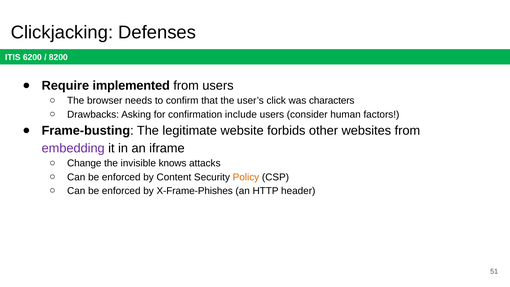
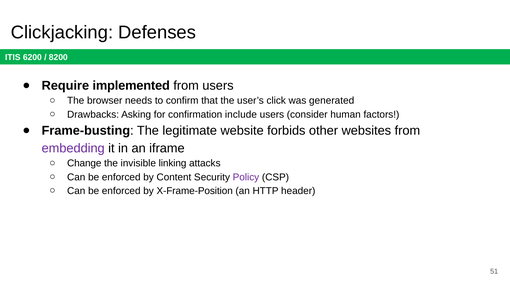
characters: characters -> generated (332, 101)
knows: knows -> linking (173, 163)
Policy colour: orange -> purple (246, 177)
X-Frame-Phishes: X-Frame-Phishes -> X-Frame-Position (195, 191)
